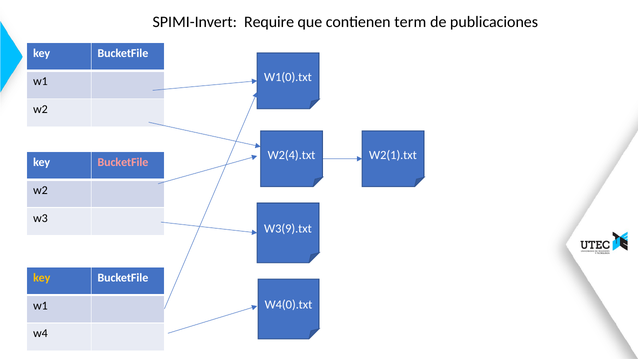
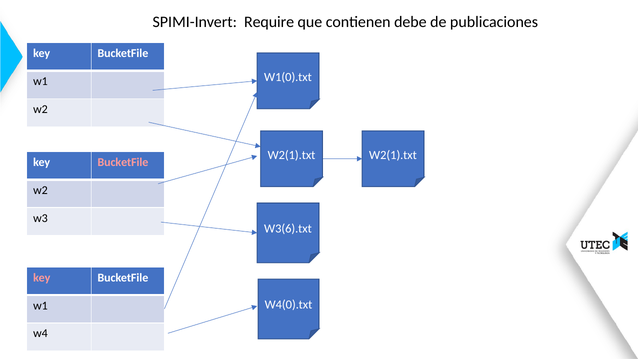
term: term -> debe (410, 22)
W2(4).txt: W2(4).txt -> W2(1).txt (292, 155)
W3(9).txt: W3(9).txt -> W3(6).txt (288, 229)
key colour: yellow -> pink (42, 278)
